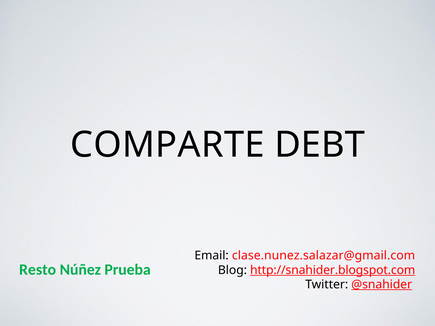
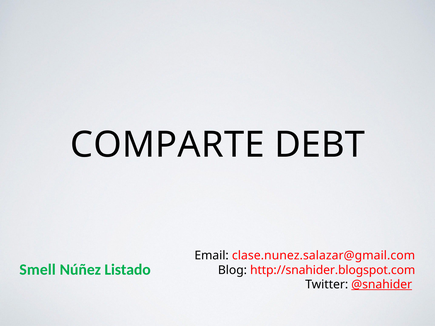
Resto: Resto -> Smell (38, 270)
Prueba: Prueba -> Listado (128, 270)
http://snahider.blogspot.com underline: present -> none (333, 270)
